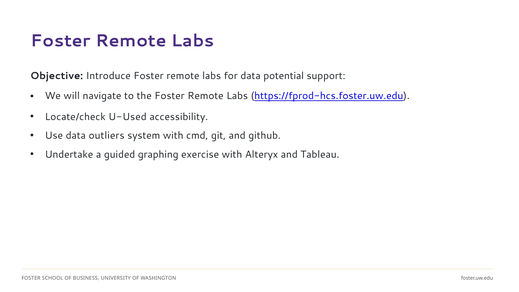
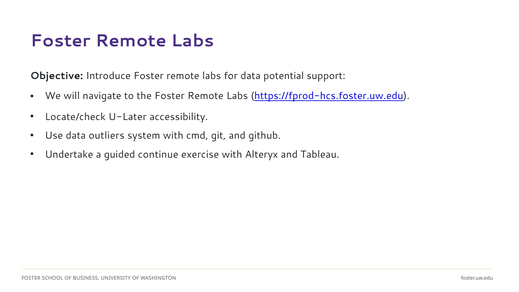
U-Used: U-Used -> U-Later (127, 117)
graphing: graphing -> continue (158, 155)
